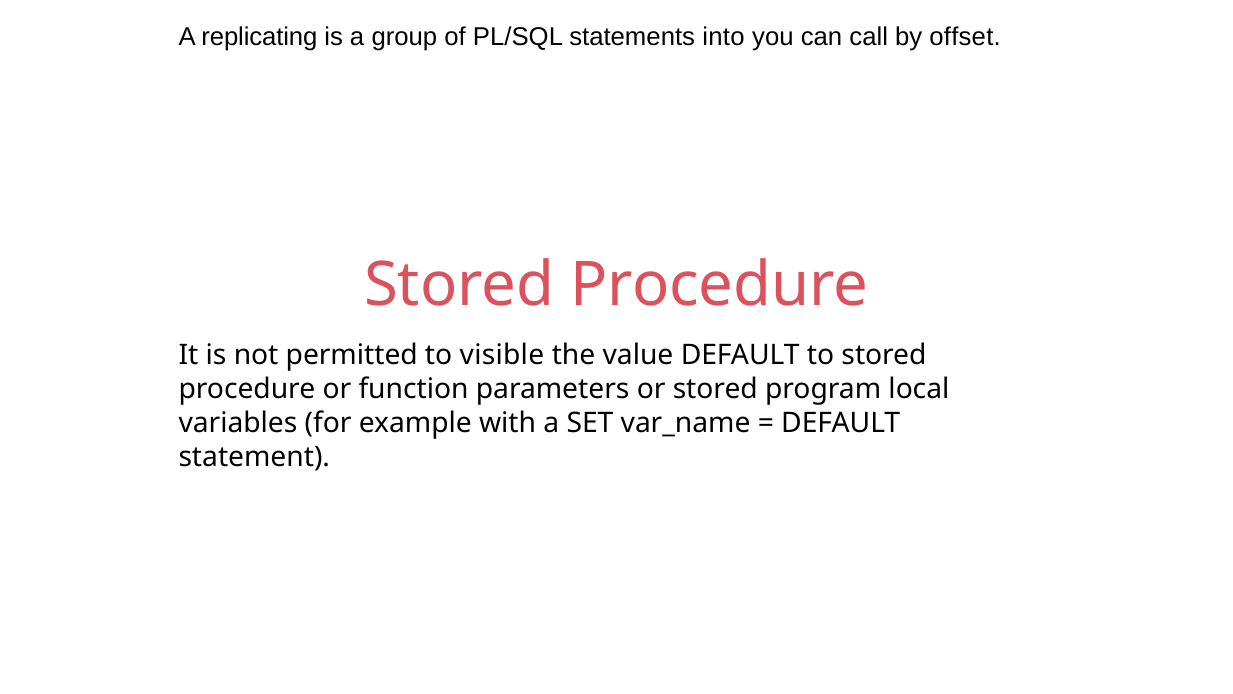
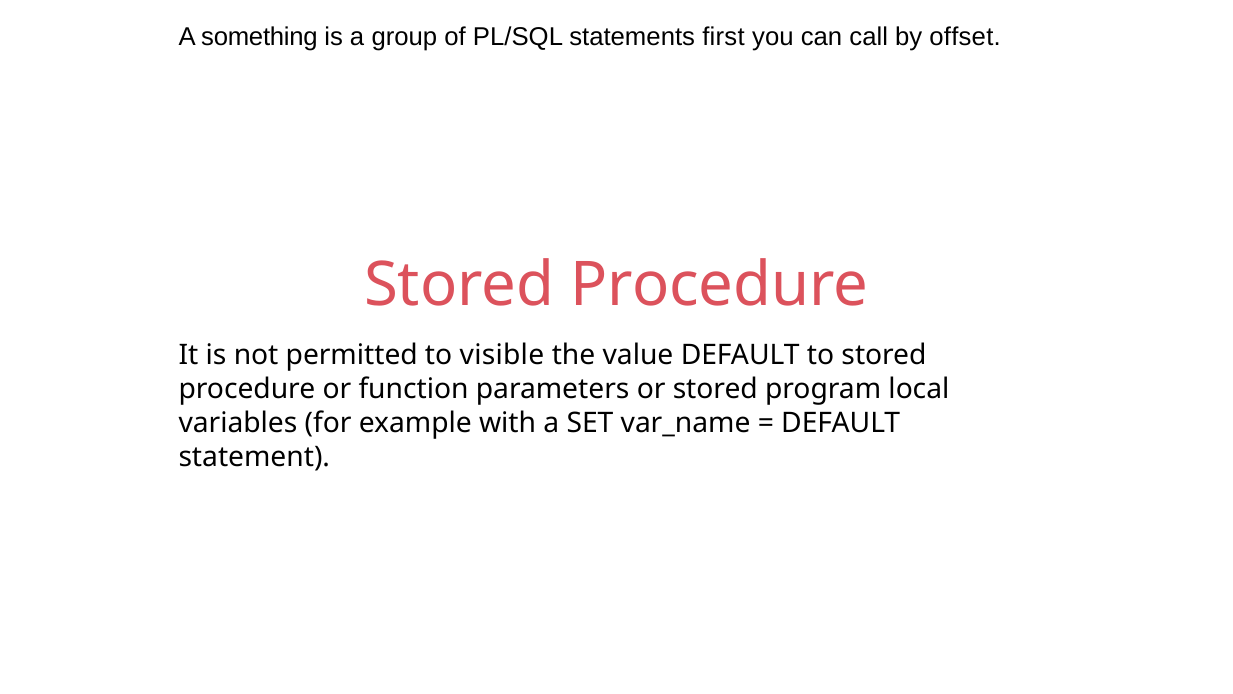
replicating: replicating -> something (259, 37)
into: into -> first (723, 37)
